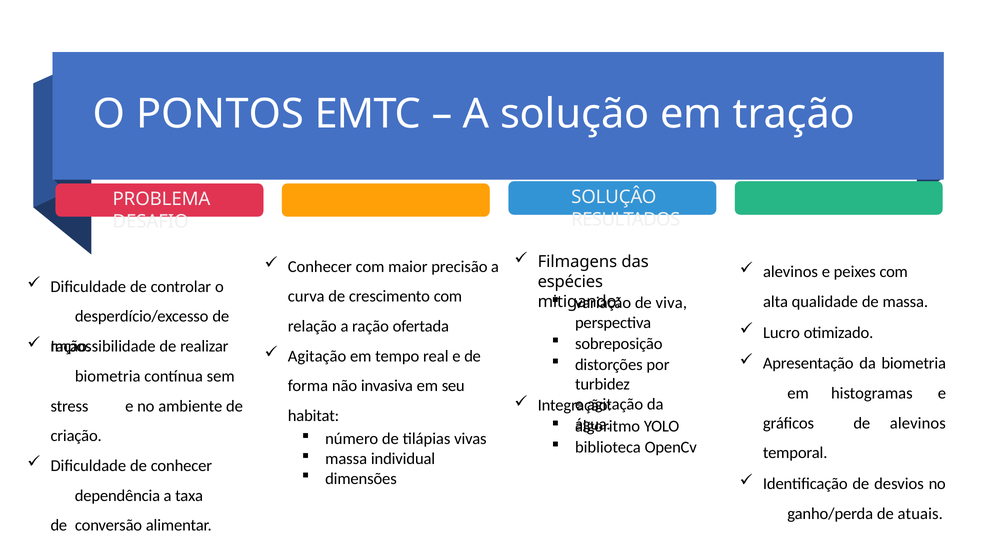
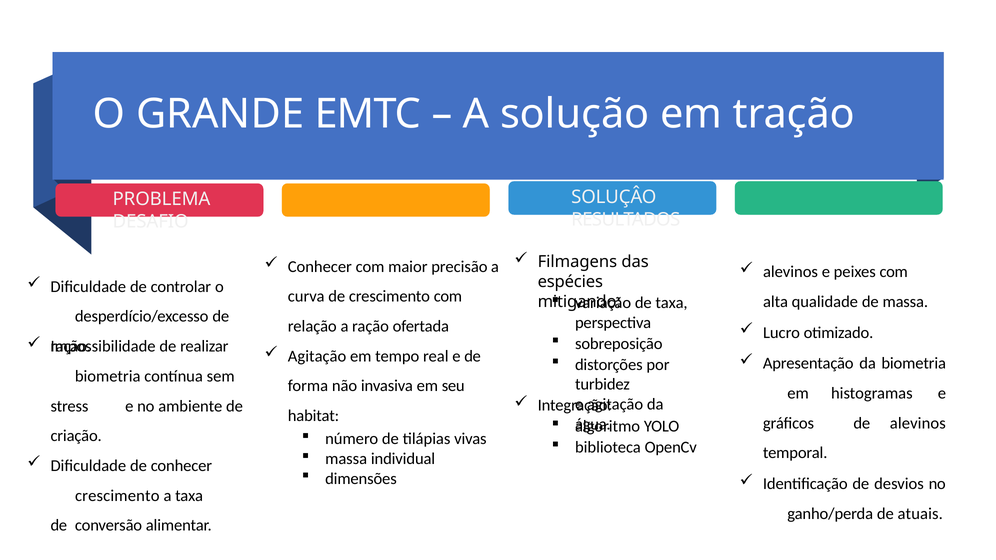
PONTOS: PONTOS -> GRANDE (220, 114)
de viva: viva -> taxa (672, 303)
dependência: dependência -> crescimento (117, 496)
